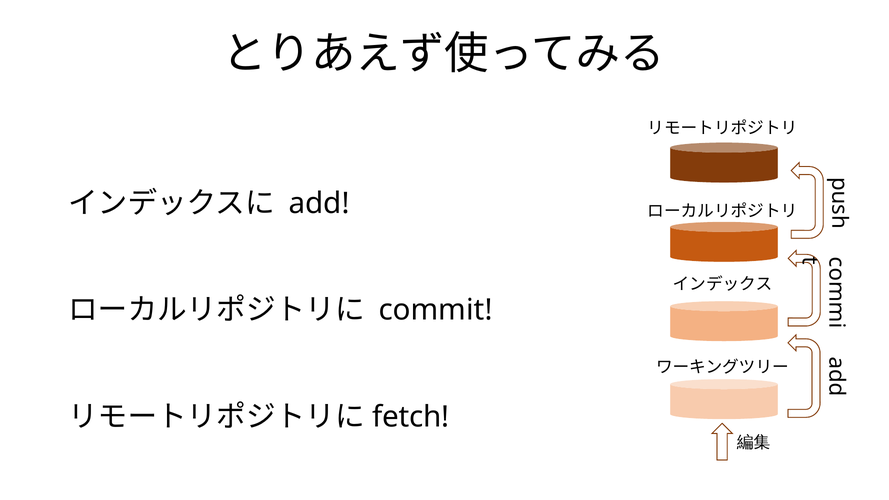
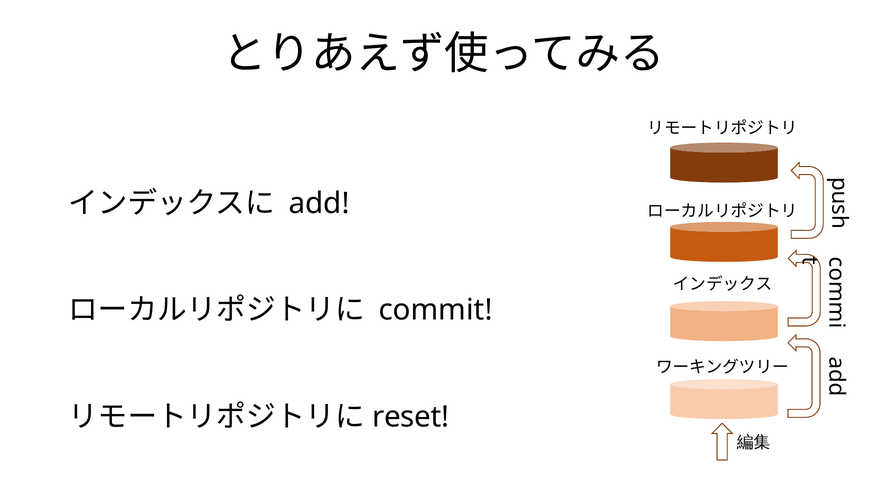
fetch: fetch -> reset (411, 417)
